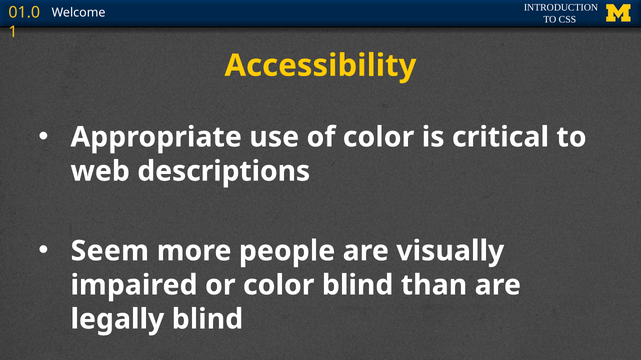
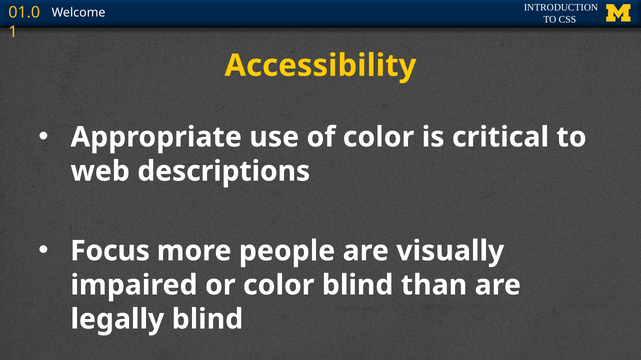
Seem: Seem -> Focus (110, 251)
